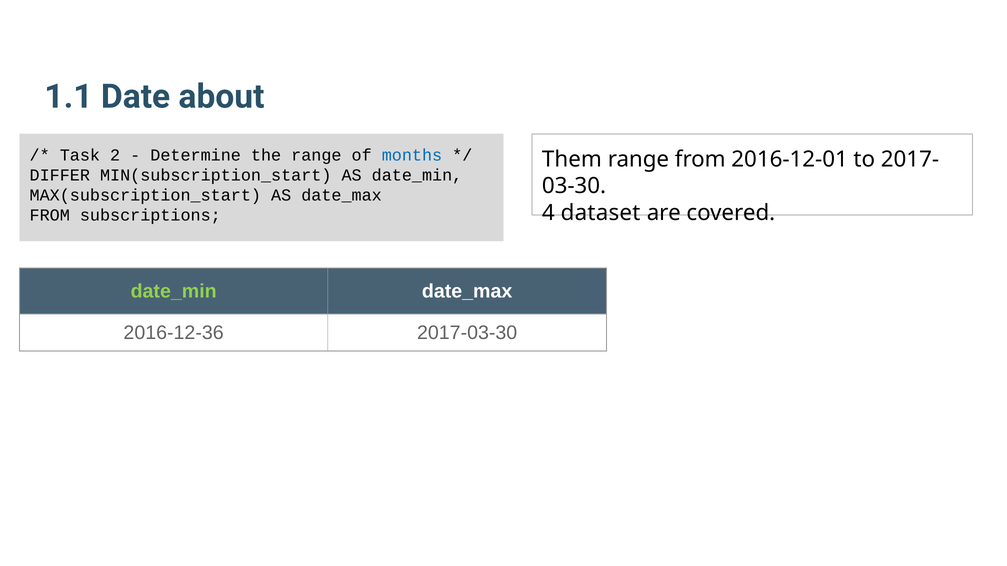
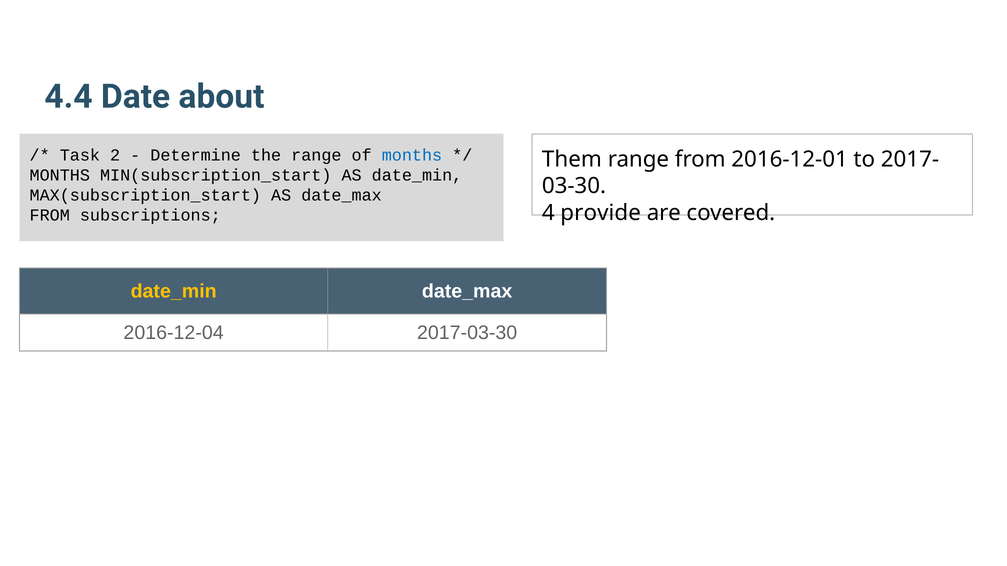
1.1: 1.1 -> 4.4 (68, 97)
DIFFER: DIFFER -> MONTHS (60, 175)
dataset: dataset -> provide (601, 213)
date_min colour: light green -> yellow (174, 292)
2016-12-36: 2016-12-36 -> 2016-12-04 (174, 333)
